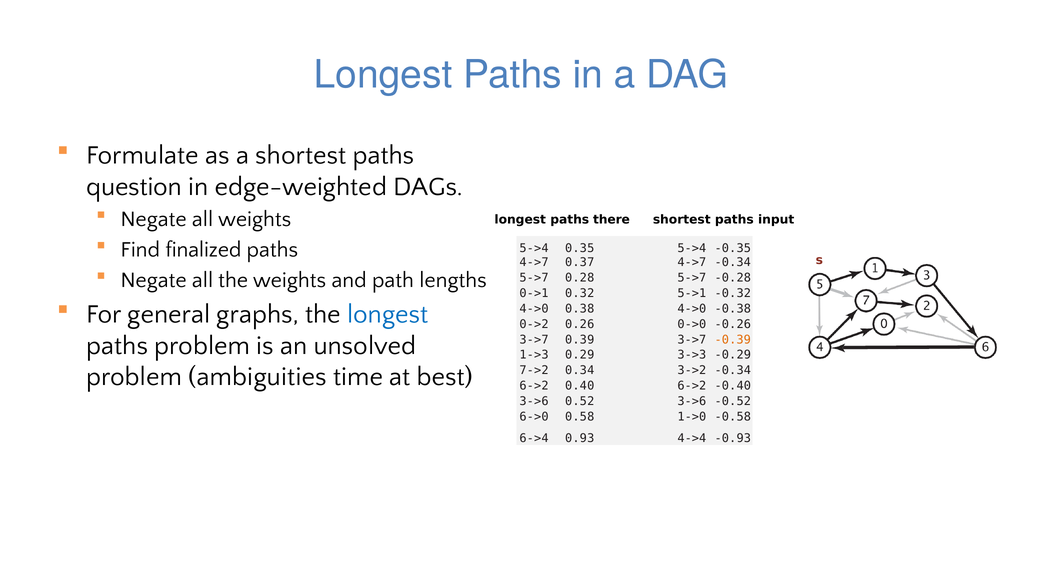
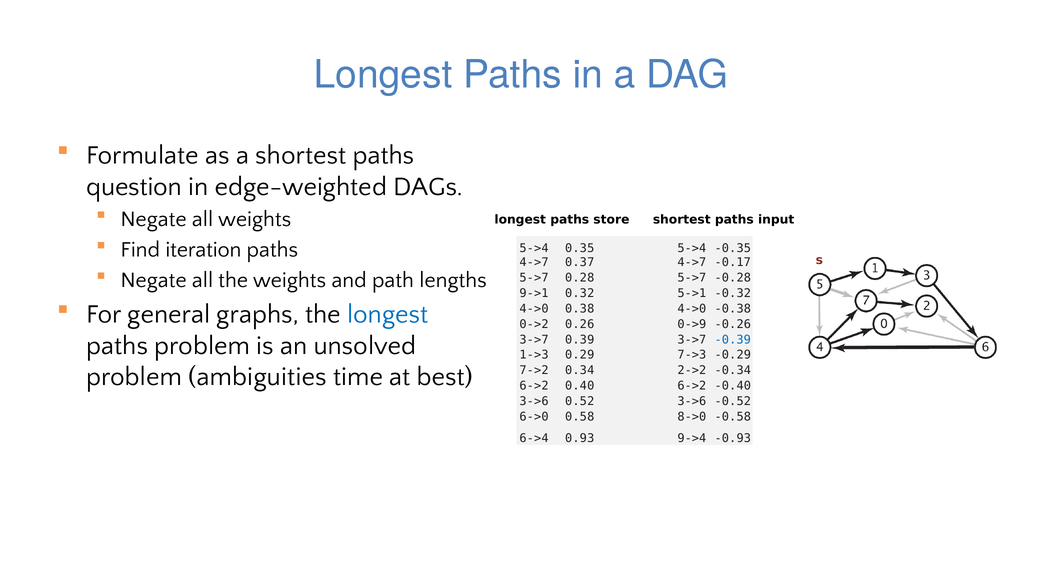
there: there -> store (611, 220)
finalized: finalized -> iteration (203, 250)
4->7 -0.34: -0.34 -> -0.17 (733, 262)
0->1: 0->1 -> 9->1 (534, 293)
0->0: 0->0 -> 0->9 (692, 324)
-0.39 colour: orange -> blue (733, 340)
3->3: 3->3 -> 7->3 (692, 355)
3->2: 3->2 -> 2->2 (692, 371)
1->0: 1->0 -> 8->0 (692, 417)
4->4: 4->4 -> 9->4 (692, 438)
